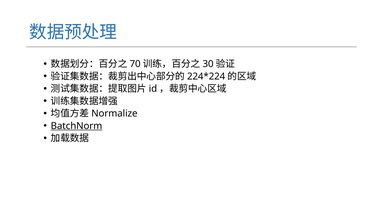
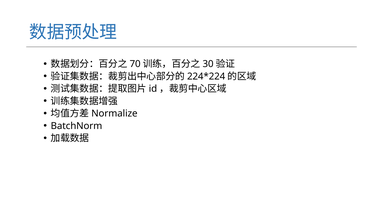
BatchNorm underline: present -> none (77, 126)
